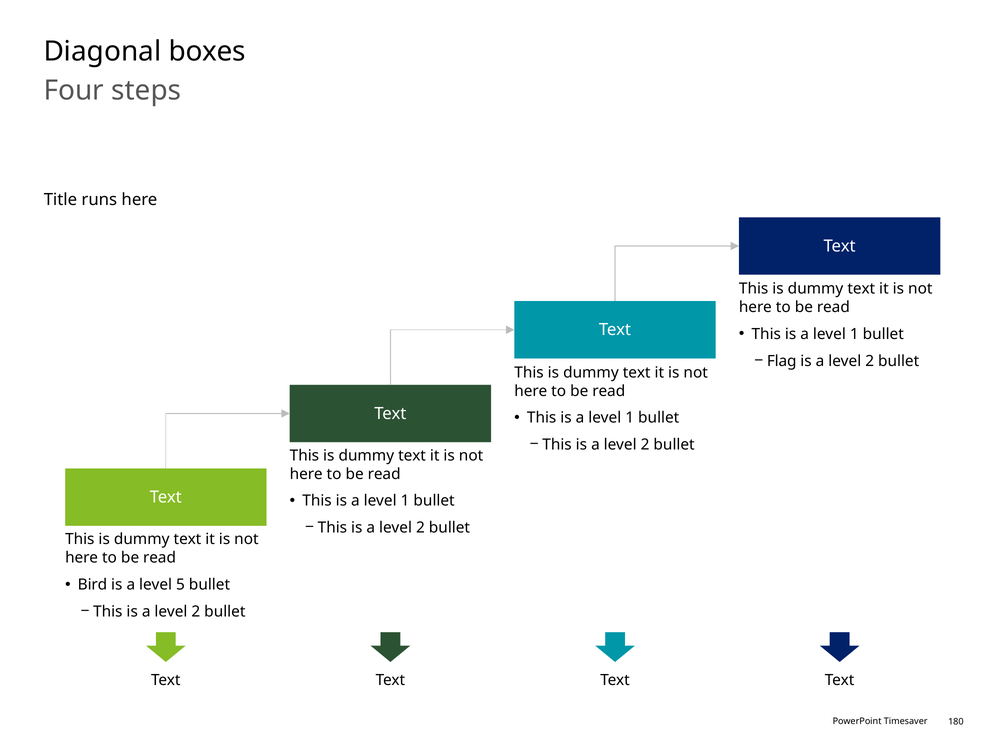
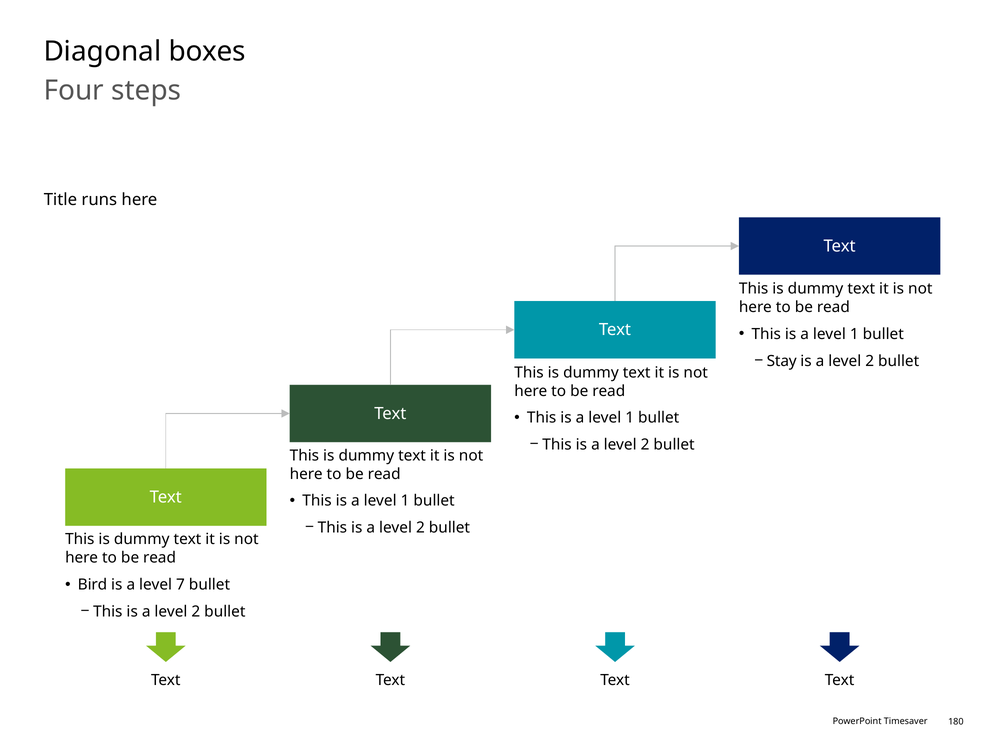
Flag: Flag -> Stay (782, 361)
5: 5 -> 7 (180, 584)
